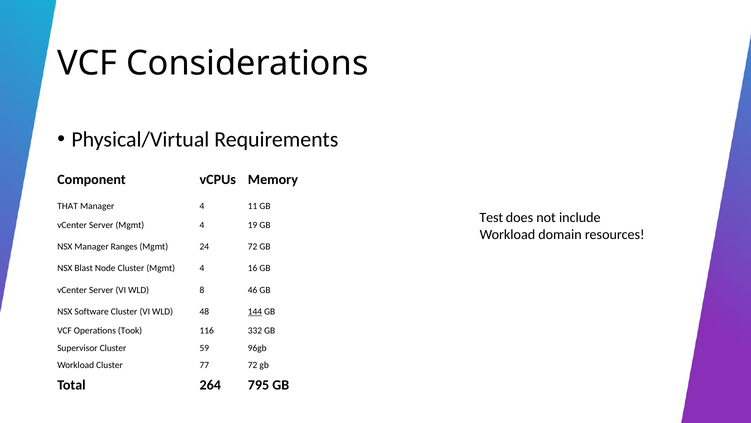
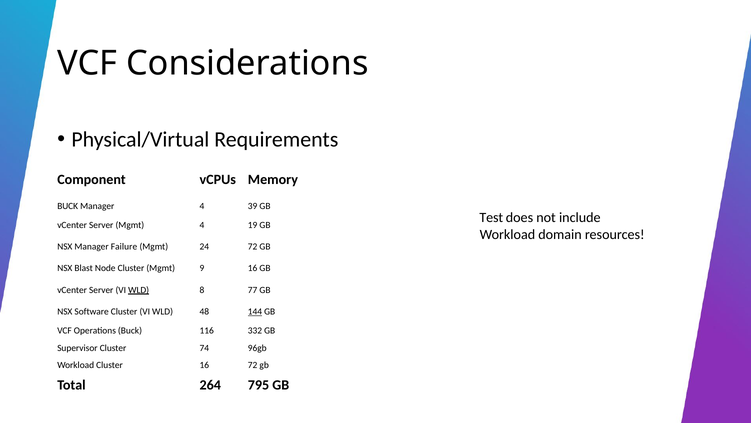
THAT: THAT -> BUCK (68, 206)
11: 11 -> 39 (253, 206)
Ranges: Ranges -> Failure (124, 247)
Cluster Mgmt 4: 4 -> 9 (202, 268)
WLD underline: none -> present (139, 290)
46: 46 -> 77 (253, 290)
Operations Took: Took -> Buck (130, 330)
59: 59 -> 74 (204, 348)
Cluster 77: 77 -> 16 (204, 365)
